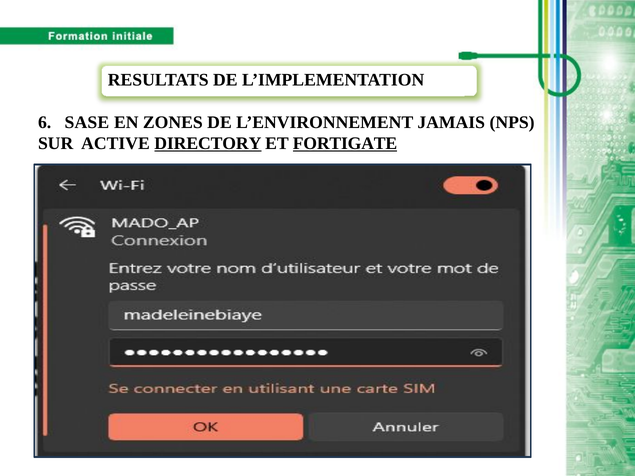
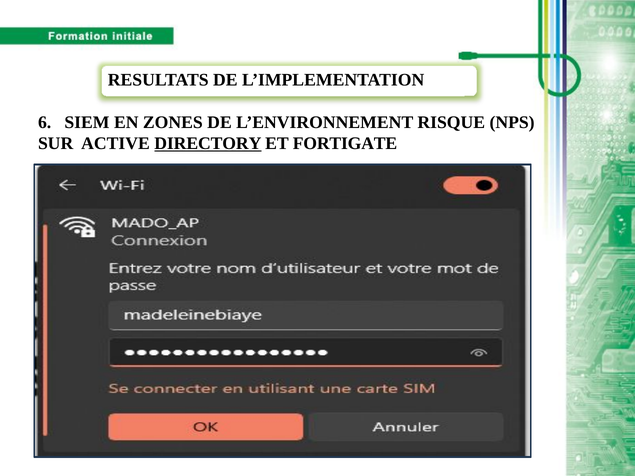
SASE: SASE -> SIEM (87, 122)
JAMAIS: JAMAIS -> RISQUE (451, 122)
FORTIGATE underline: present -> none (345, 144)
